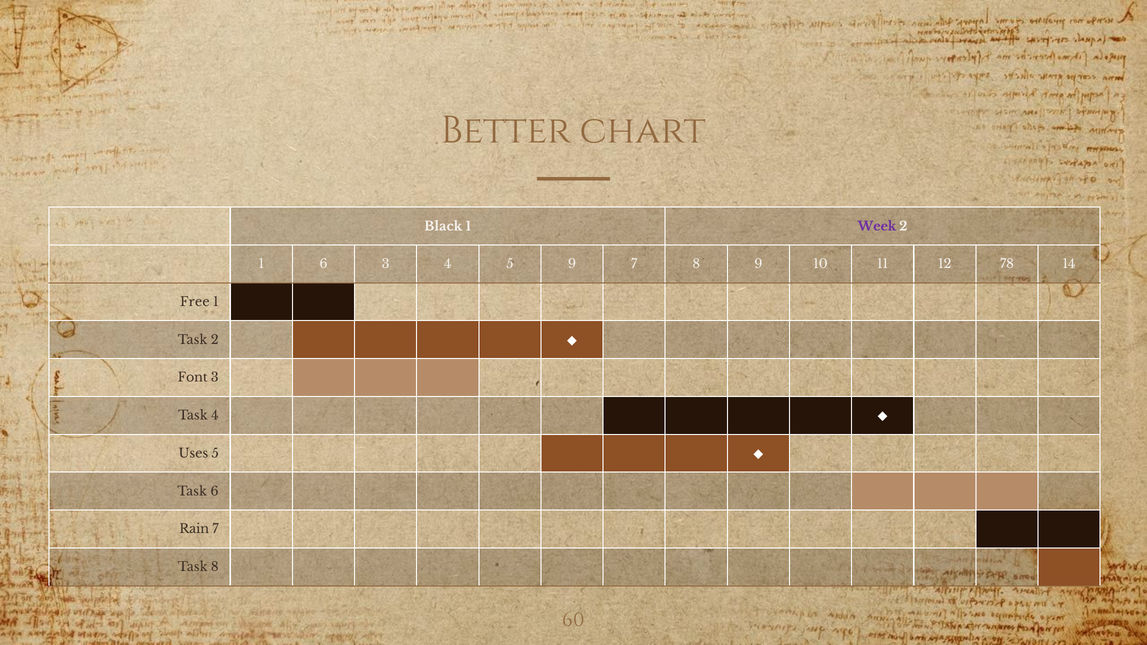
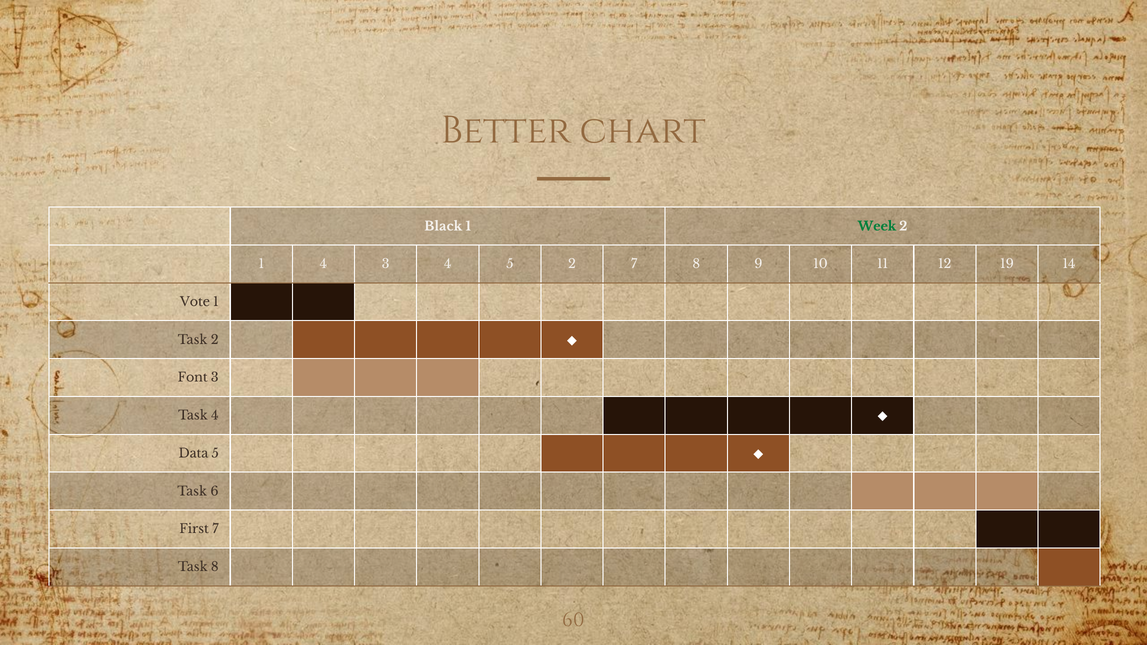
Week colour: purple -> green (877, 226)
1 6: 6 -> 4 (323, 264)
5 9: 9 -> 2 (572, 264)
78: 78 -> 19 (1007, 264)
Free: Free -> Vote (195, 302)
Uses: Uses -> Data (193, 454)
Rain: Rain -> First (194, 529)
